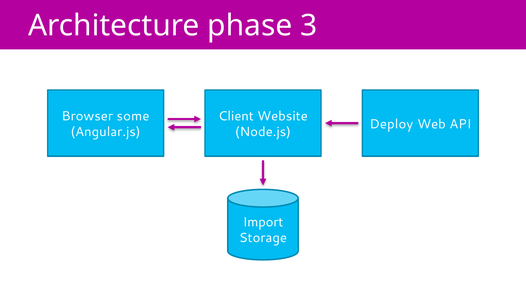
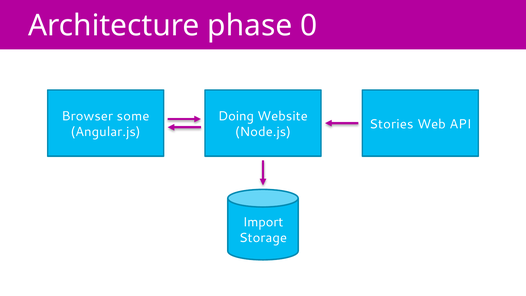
3: 3 -> 0 (309, 26)
Client: Client -> Doing (236, 116)
Deploy: Deploy -> Stories (391, 124)
